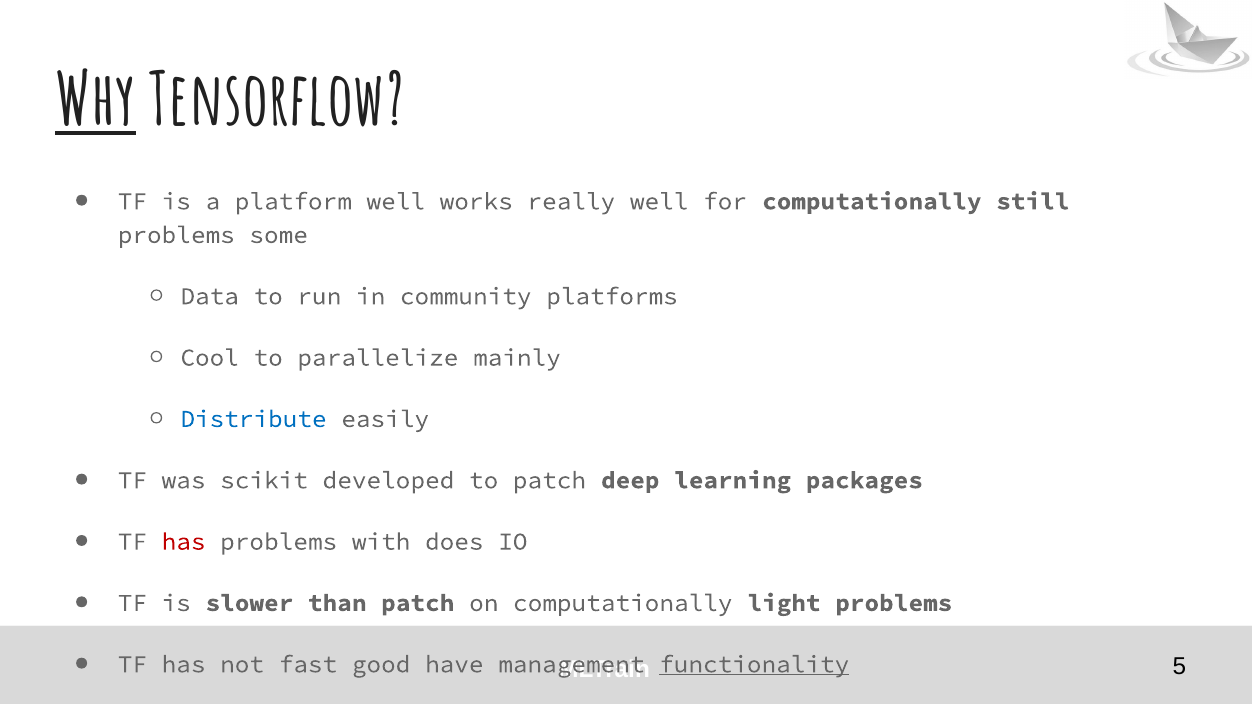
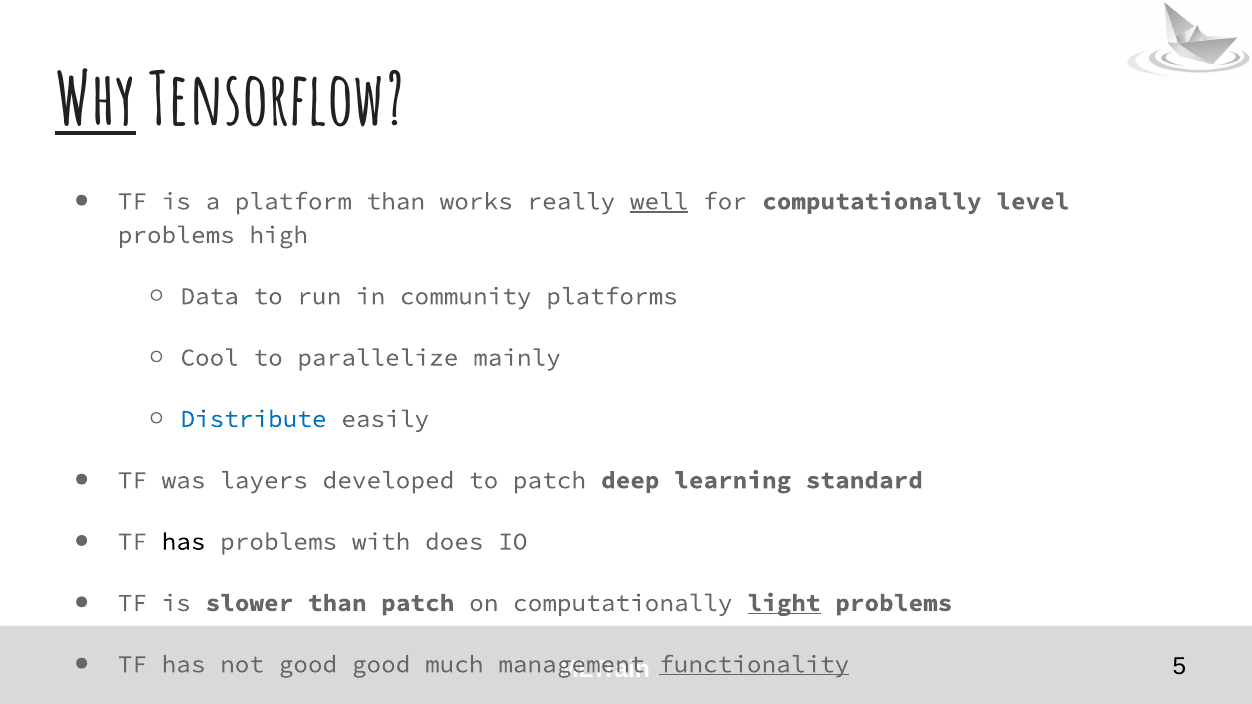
platform well: well -> than (396, 201)
well underline: none -> present (659, 201)
still: still -> level (1033, 201)
problems some: some -> high (279, 235)
scikit: scikit -> layers (264, 480)
packages: packages -> standard (864, 480)
has colour: red -> black (184, 542)
light underline: none -> present (784, 603)
not fast: fast -> good (308, 665)
have: have -> much (454, 665)
